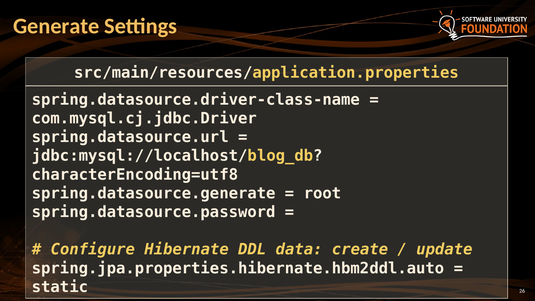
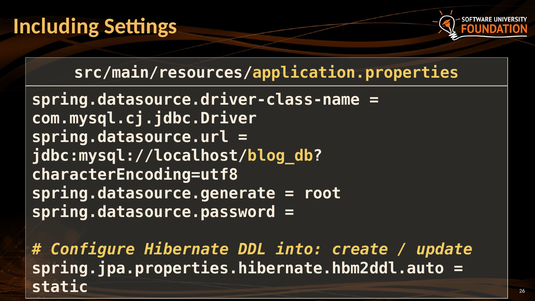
Generate: Generate -> Including (56, 26)
data: data -> into (299, 250)
